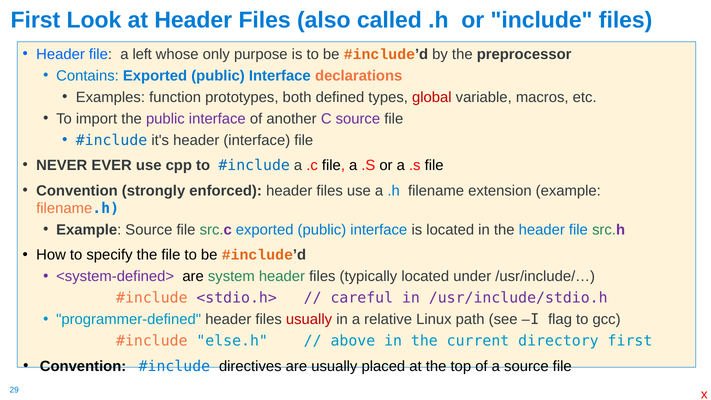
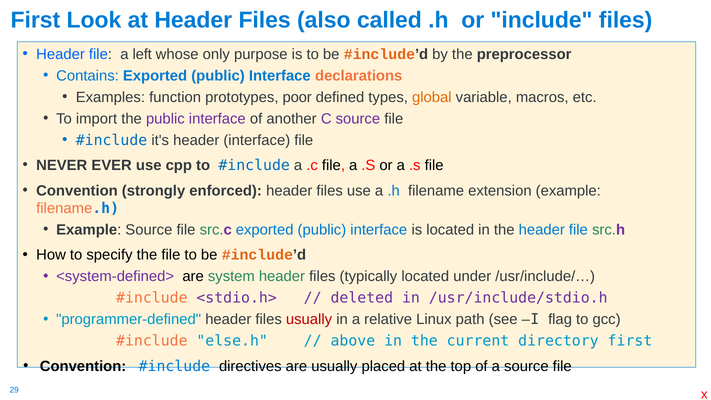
both: both -> poor (297, 97)
global colour: red -> orange (432, 97)
careful: careful -> deleted (362, 298)
